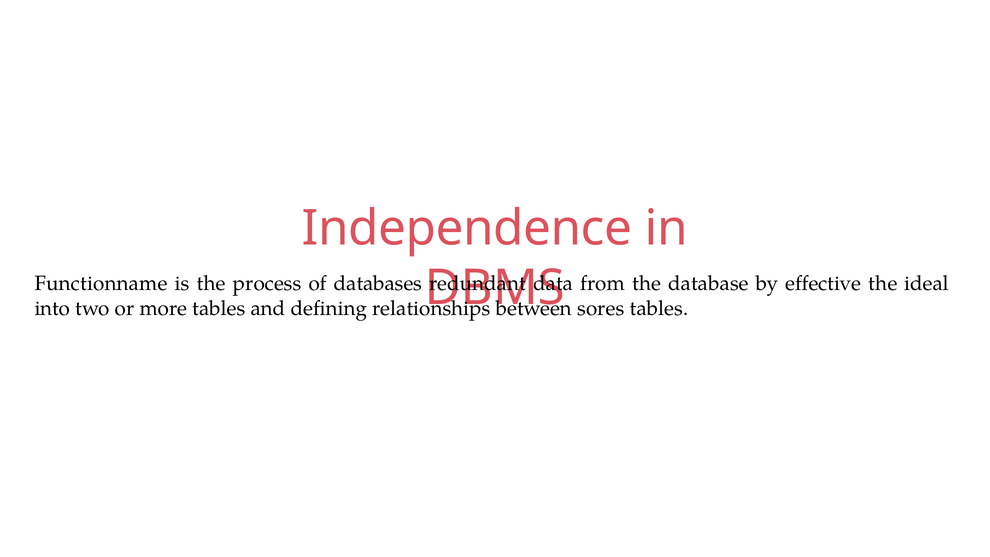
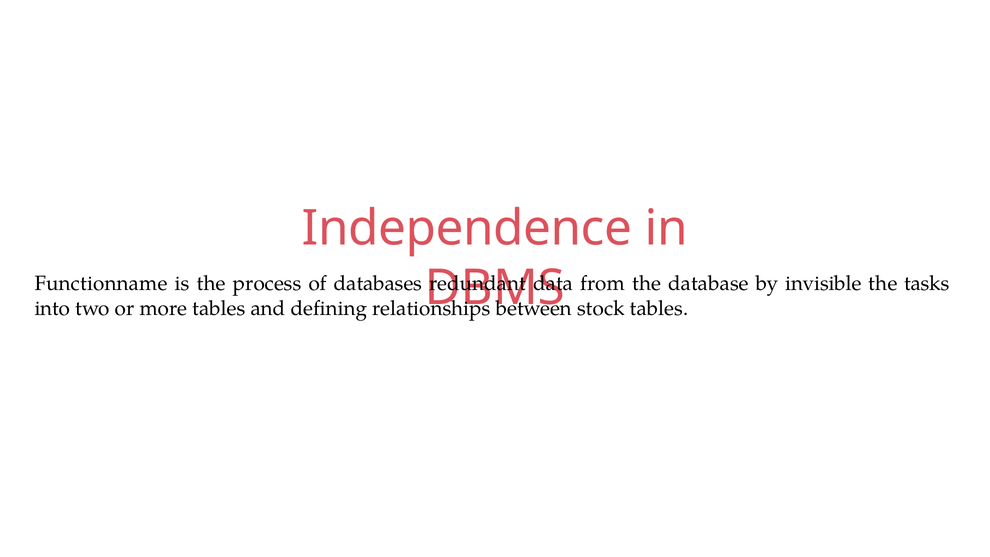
effective: effective -> invisible (823, 284)
ideal: ideal -> tasks (927, 284)
sores: sores -> stock (601, 308)
